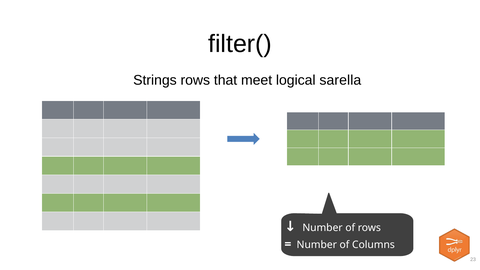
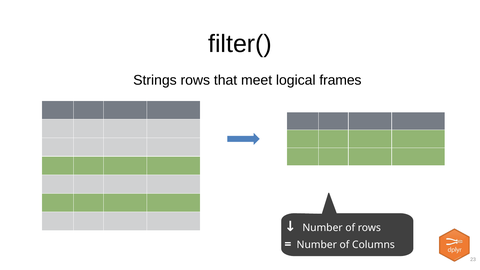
sarella: sarella -> frames (340, 80)
